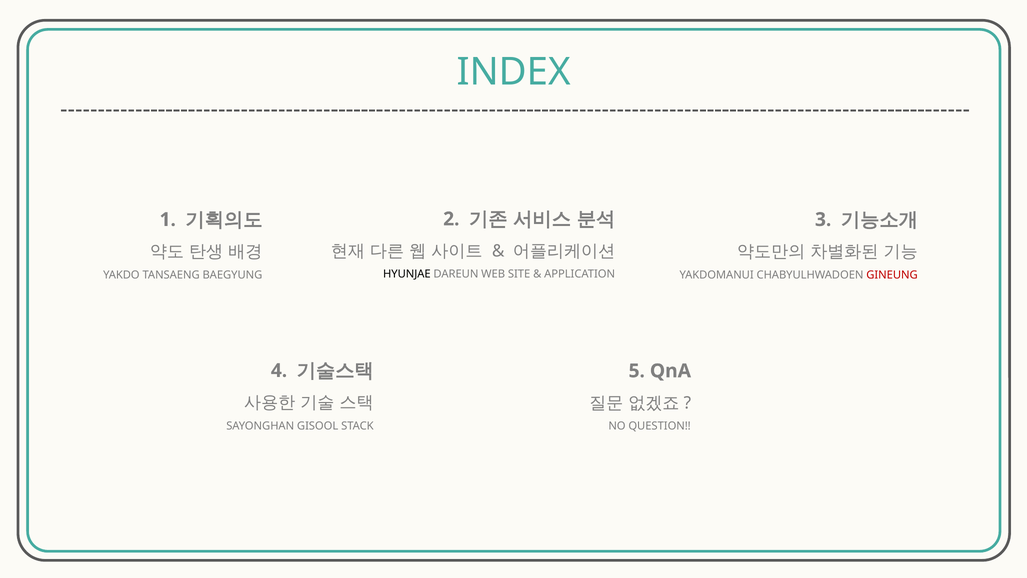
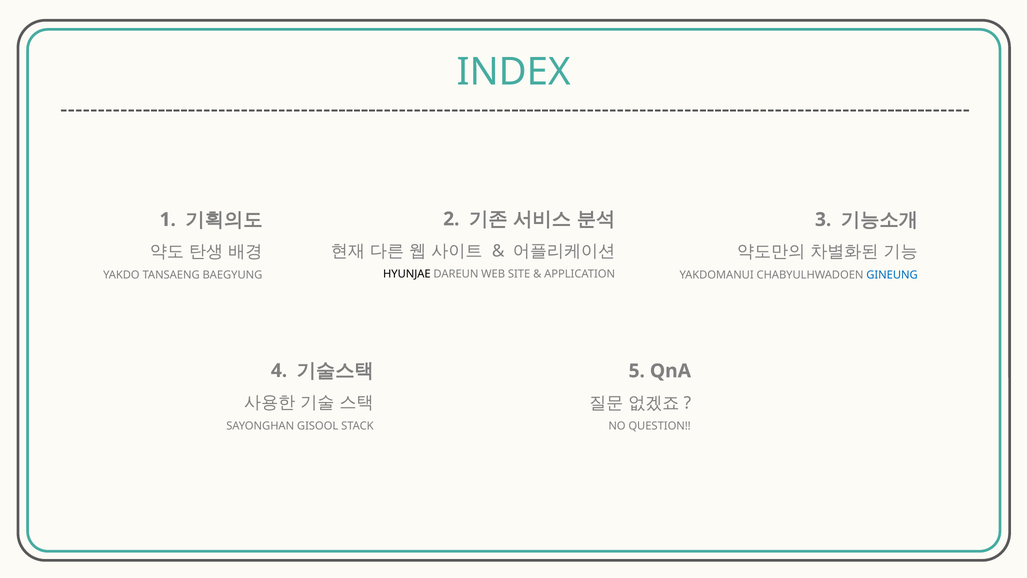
GINEUNG colour: red -> blue (892, 275)
